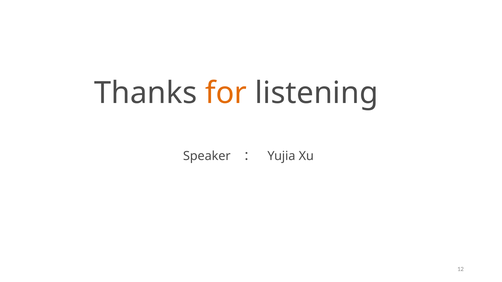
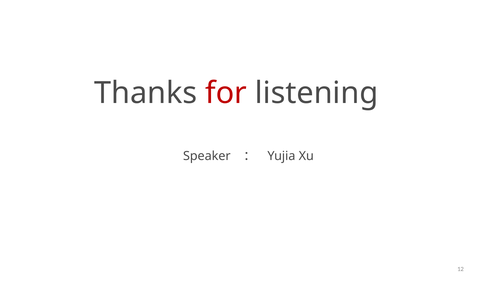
for colour: orange -> red (226, 93)
